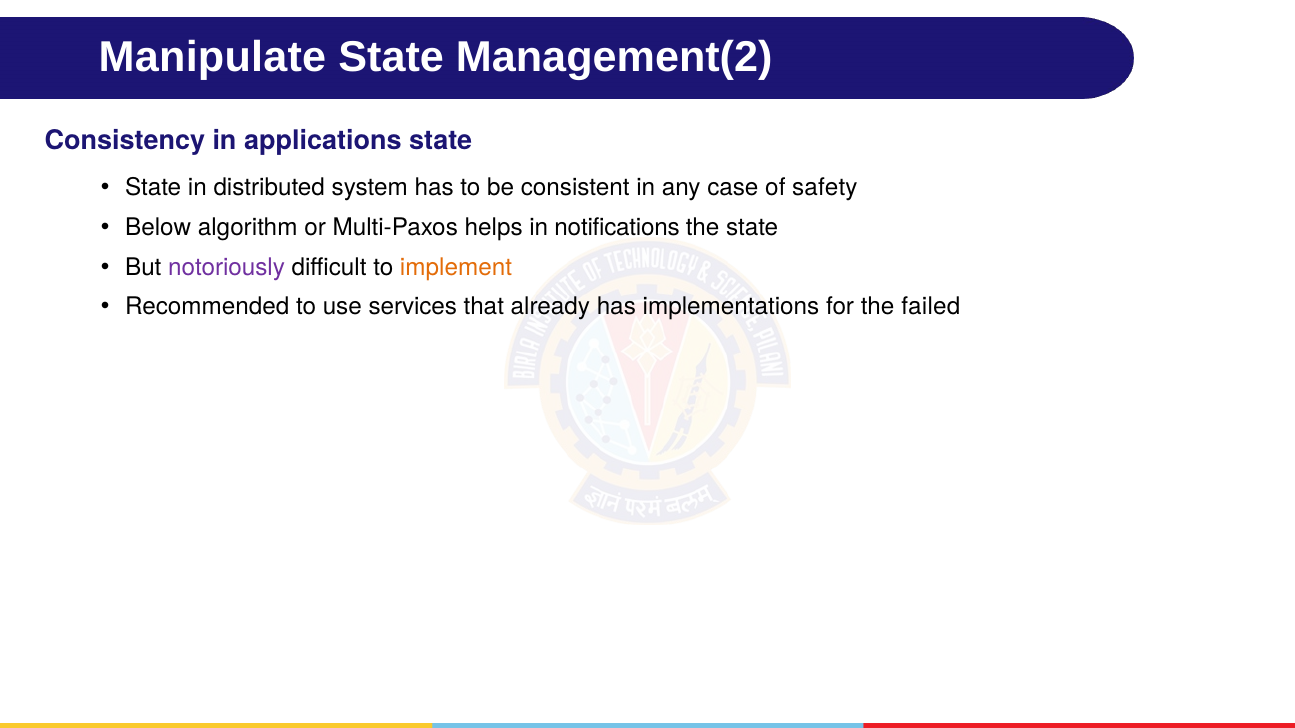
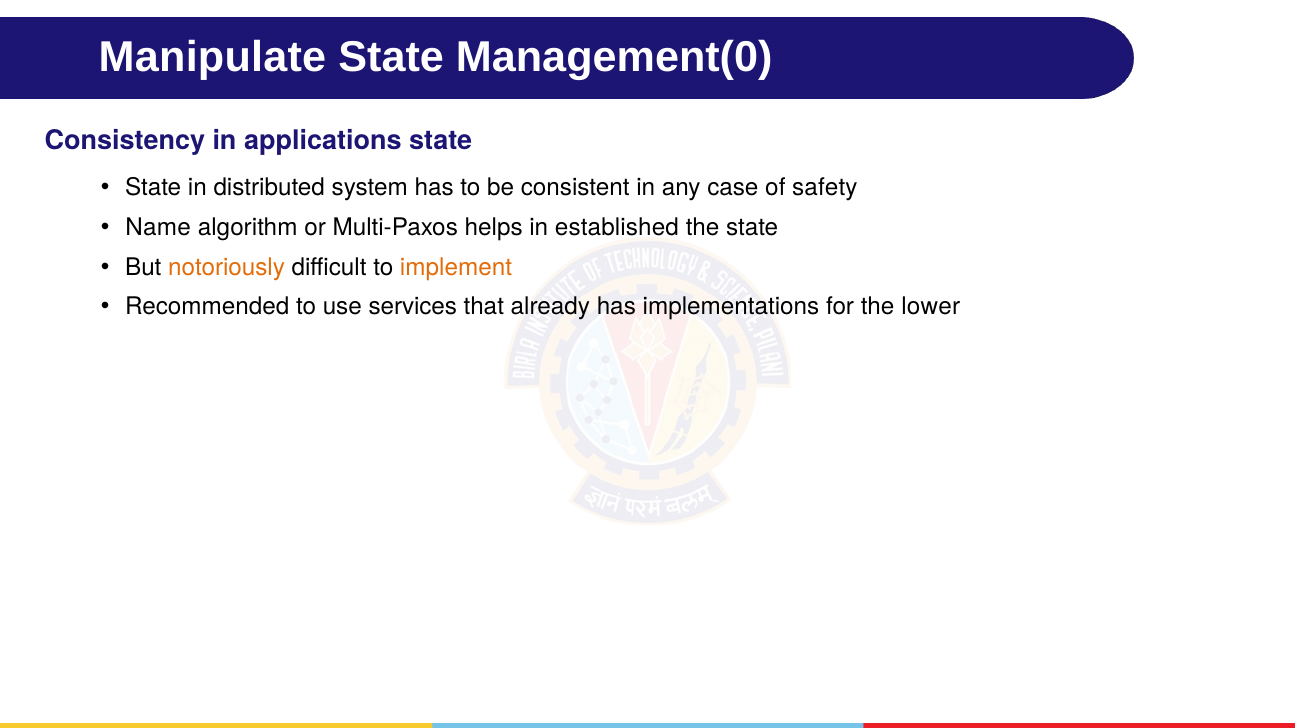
Management(2: Management(2 -> Management(0 (614, 57)
Below: Below -> Name (158, 228)
notifications: notifications -> established (617, 228)
notoriously colour: purple -> orange (227, 267)
failed: failed -> lower (931, 307)
